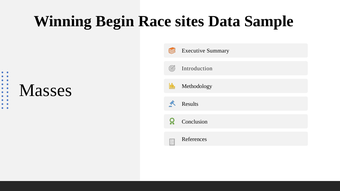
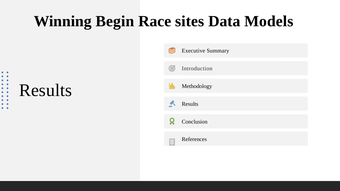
Sample: Sample -> Models (269, 21)
Masses: Masses -> Results (46, 90)
